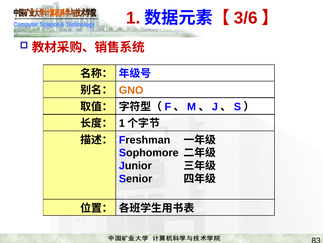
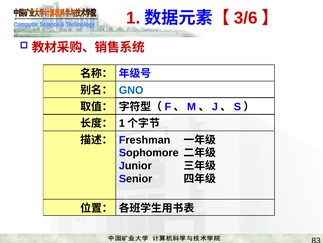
GNO colour: orange -> blue (131, 90)
